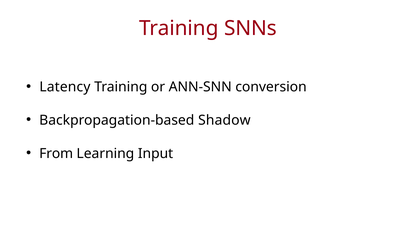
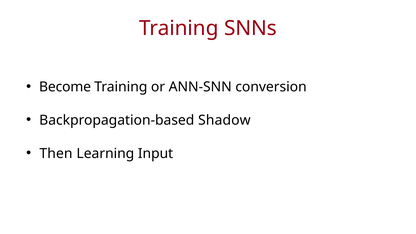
Latency: Latency -> Become (65, 87)
From: From -> Then (56, 153)
